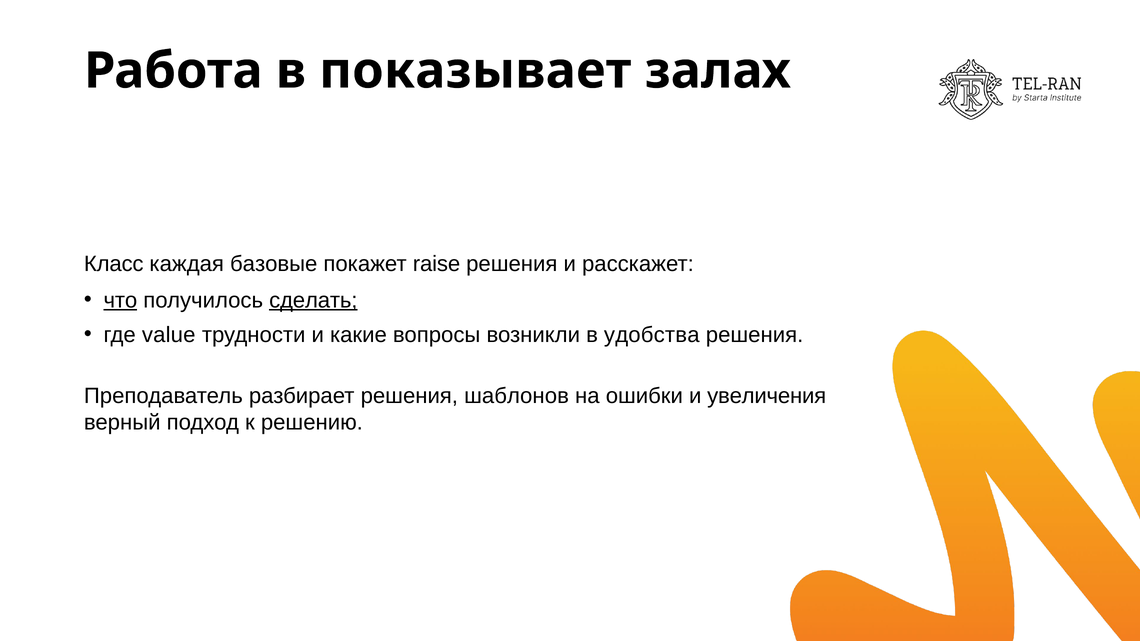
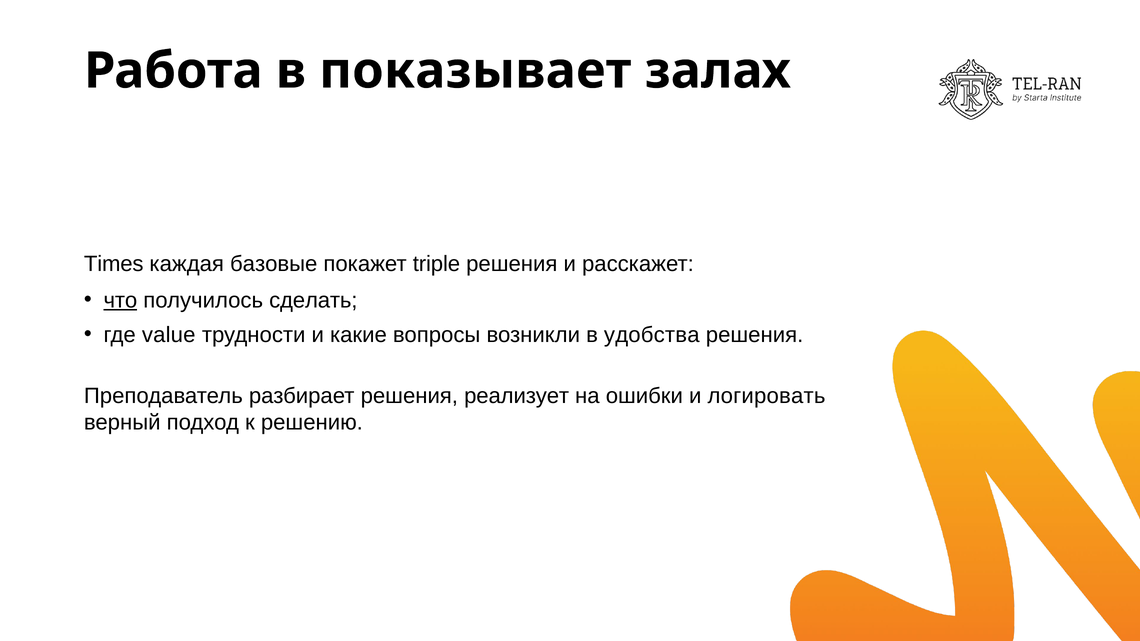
Класс: Класс -> Times (114, 264)
raise: raise -> triple (436, 264)
сделать underline: present -> none (313, 300)
шаблонов: шаблонов -> реализует (517, 396)
увеличения: увеличения -> логировать (766, 396)
